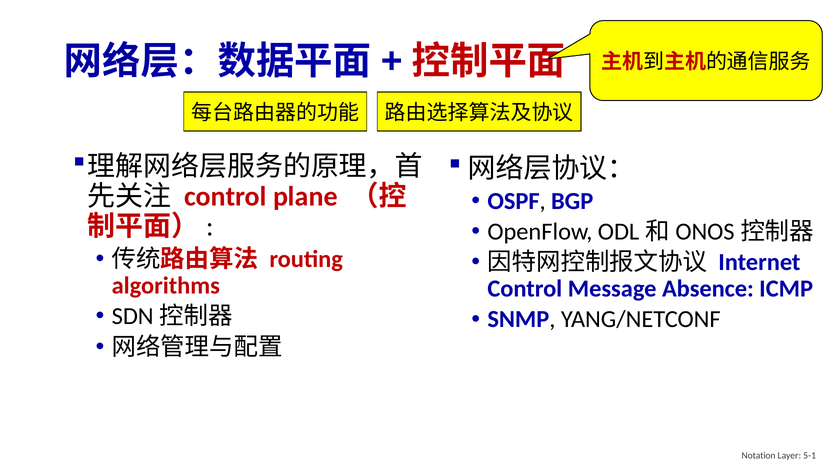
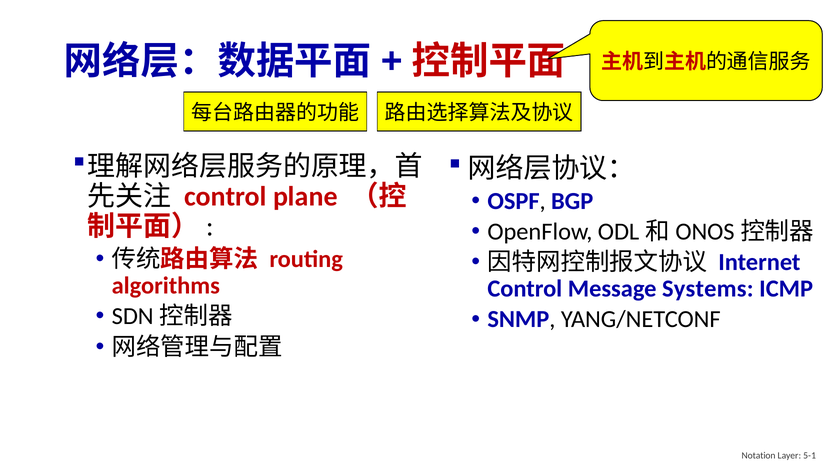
Absence: Absence -> Systems (708, 289)
